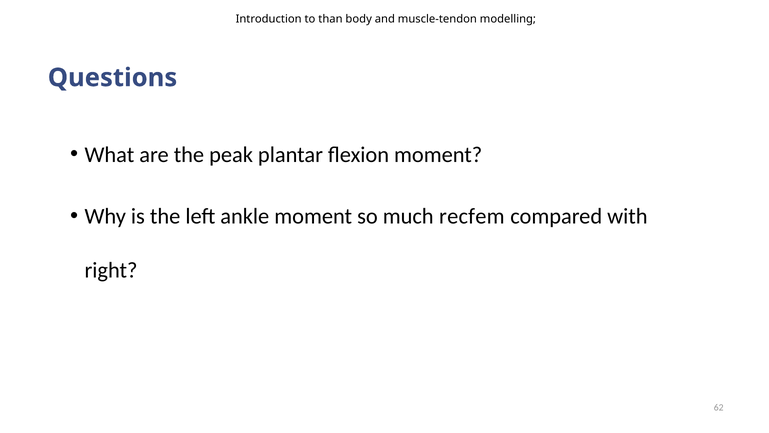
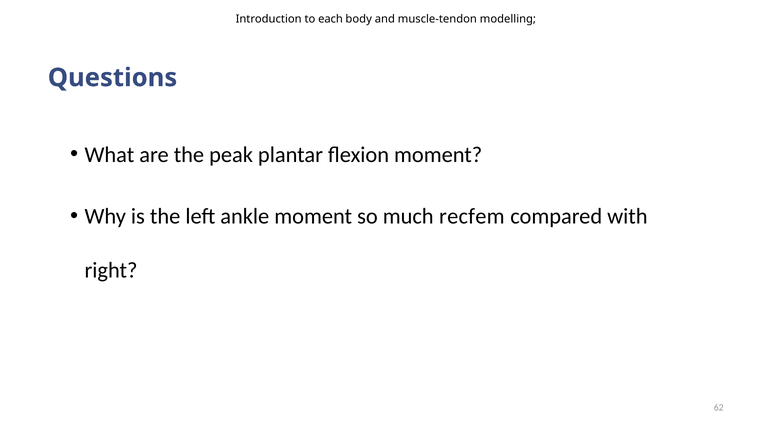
than: than -> each (331, 19)
